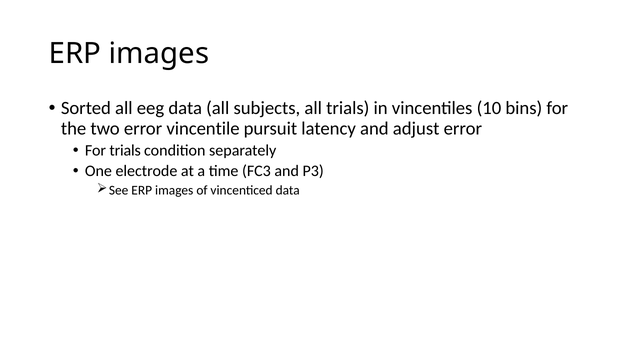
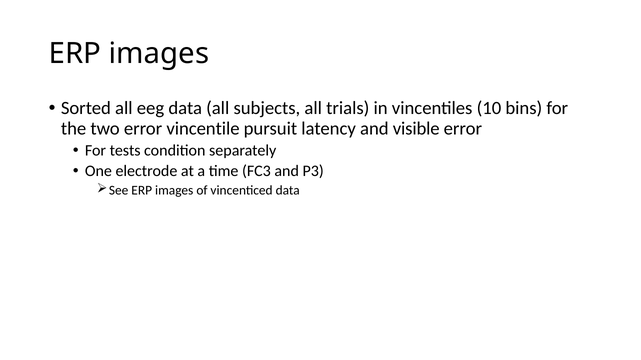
adjust: adjust -> visible (416, 129)
For trials: trials -> tests (125, 151)
